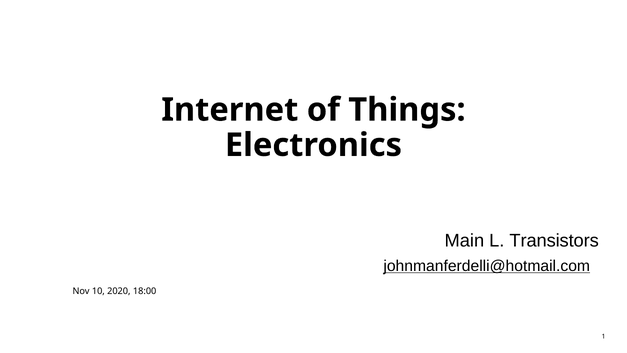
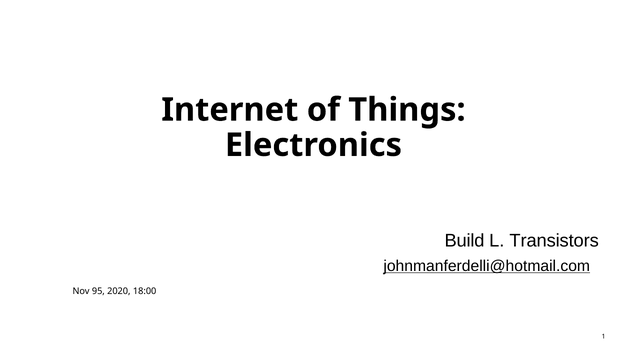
Main: Main -> Build (464, 241)
10: 10 -> 95 (98, 291)
